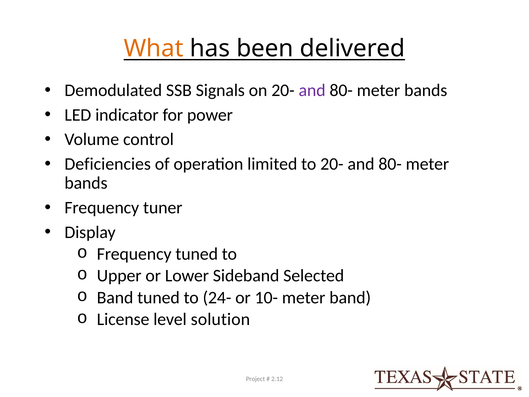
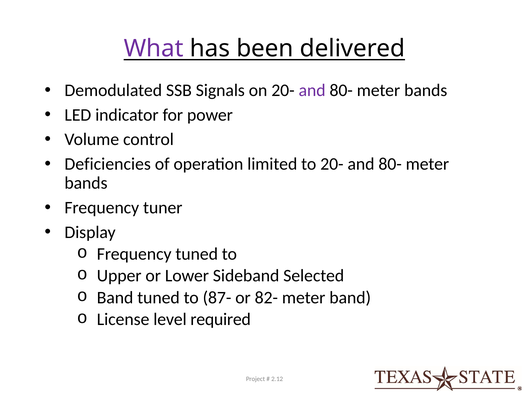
What colour: orange -> purple (154, 49)
24-: 24- -> 87- (217, 297)
10-: 10- -> 82- (266, 297)
solution: solution -> required (221, 319)
